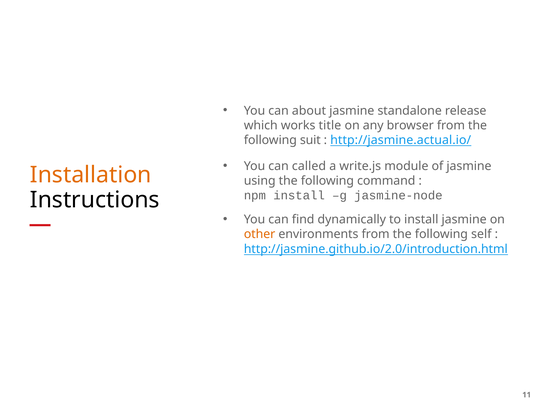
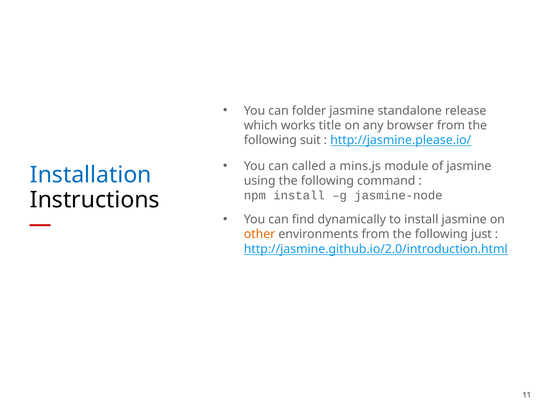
about: about -> folder (309, 111)
http://jasmine.actual.io/: http://jasmine.actual.io/ -> http://jasmine.please.io/ (401, 140)
write.js: write.js -> mins.js (360, 166)
Installation colour: orange -> blue (91, 175)
self: self -> just (481, 235)
